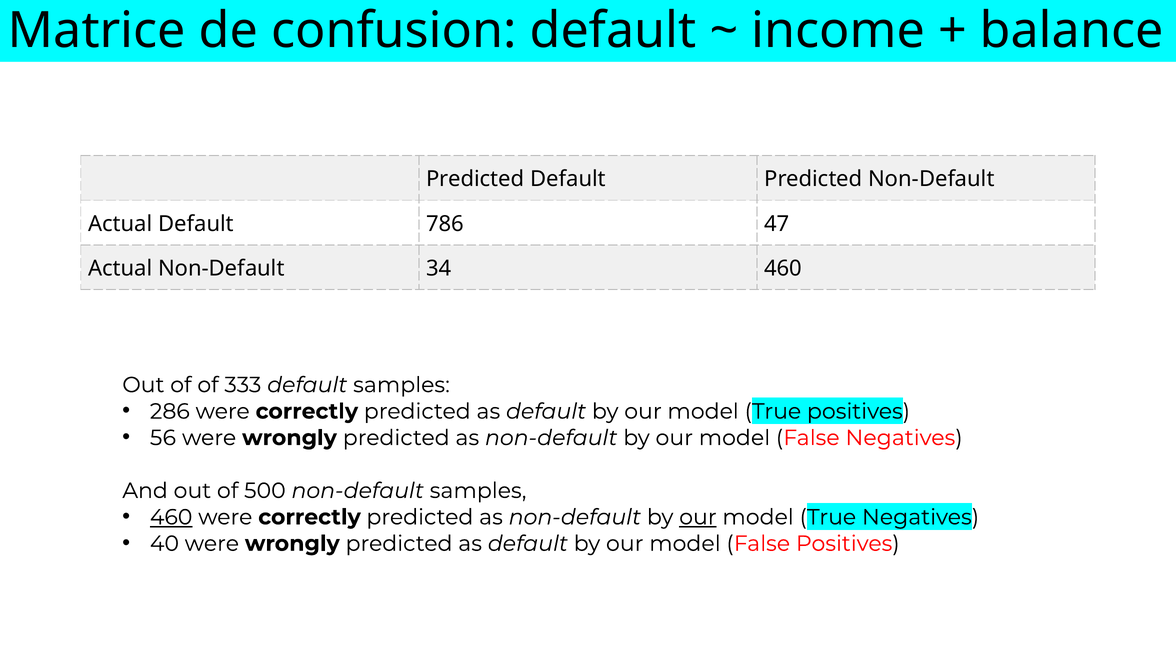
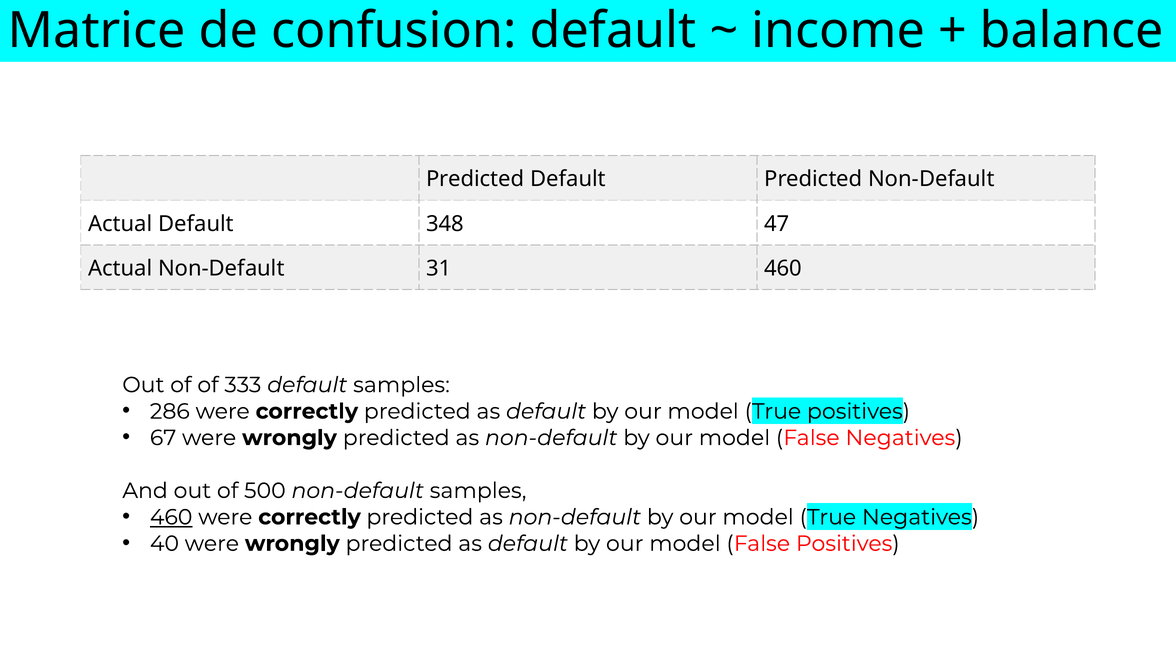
786: 786 -> 348 (445, 224)
34: 34 -> 31 (439, 269)
56: 56 -> 67 (163, 438)
our underline: present -> none (698, 518)
